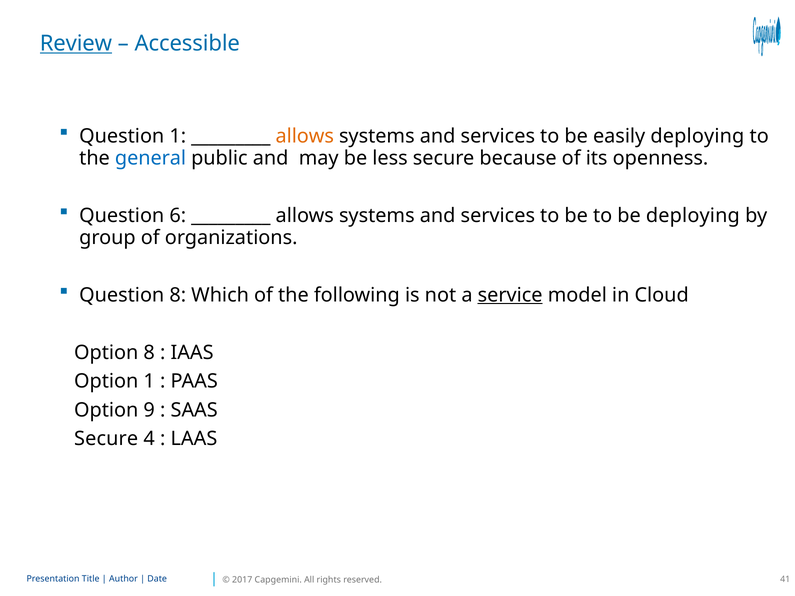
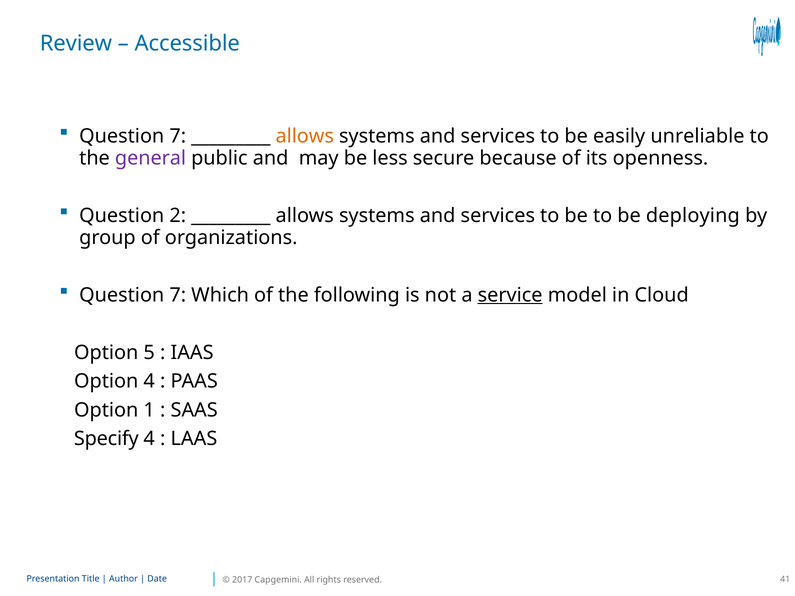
Review underline: present -> none (76, 44)
1: 1 -> 7 (178, 136)
easily deploying: deploying -> unreliable (697, 136)
general colour: blue -> purple (151, 158)
6: 6 -> 2 (178, 216)
8: 8 -> 7 (178, 295)
Option 8: 8 -> 5 (149, 353)
Option 1: 1 -> 4 (149, 381)
9: 9 -> 1 (149, 410)
Secure: Secure -> Specify (106, 439)
